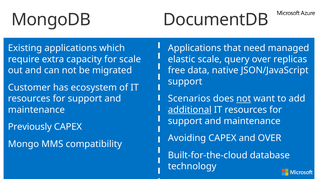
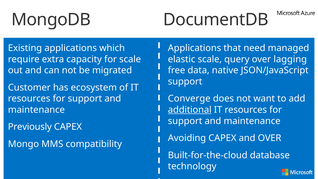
replicas: replicas -> lagging (290, 59)
Scenarios: Scenarios -> Converge (189, 99)
not underline: present -> none (244, 99)
